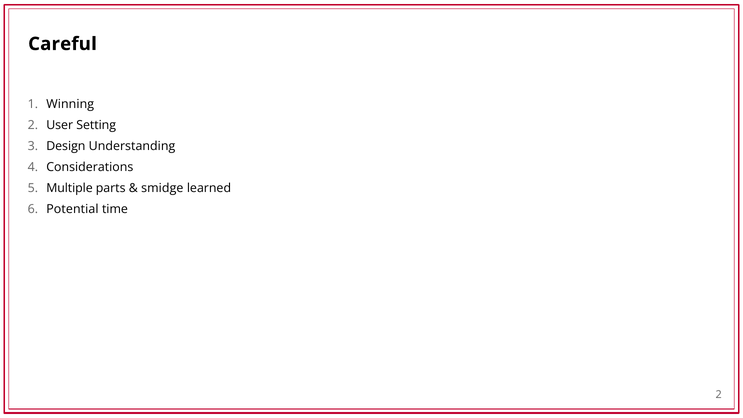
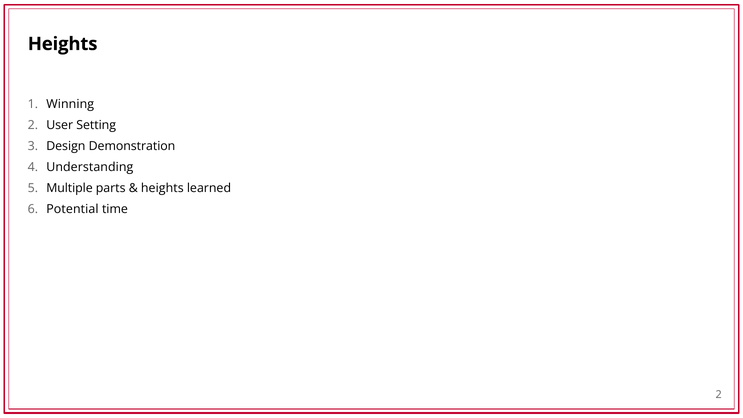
Careful: Careful -> Heights (63, 44)
Understanding: Understanding -> Demonstration (132, 146)
Considerations: Considerations -> Understanding (90, 167)
smidge: smidge -> heights (162, 188)
